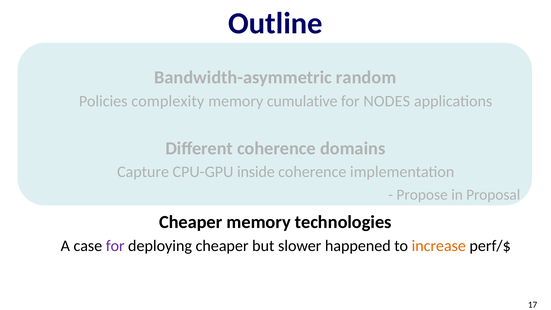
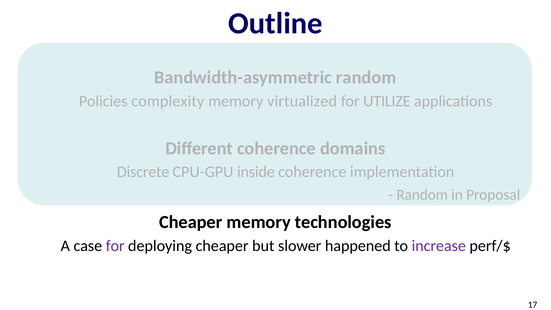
cumulative: cumulative -> virtualized (302, 101)
NODES: NODES -> UTILIZE (387, 101)
Capture: Capture -> Discrete (143, 172)
Propose: Propose -> Random (422, 195)
increase colour: orange -> purple (439, 246)
